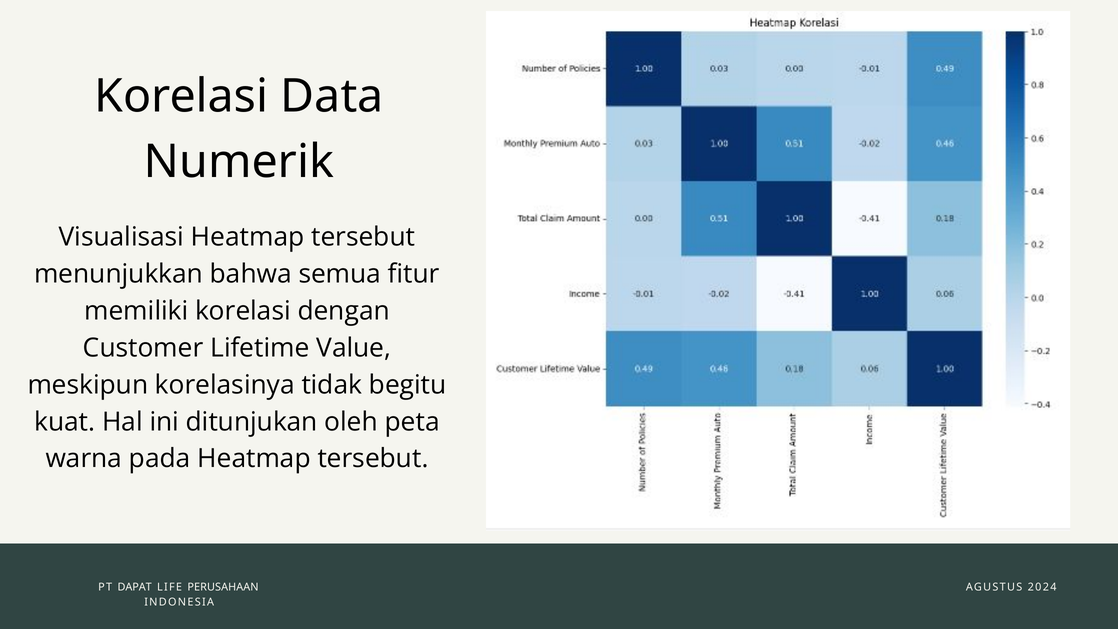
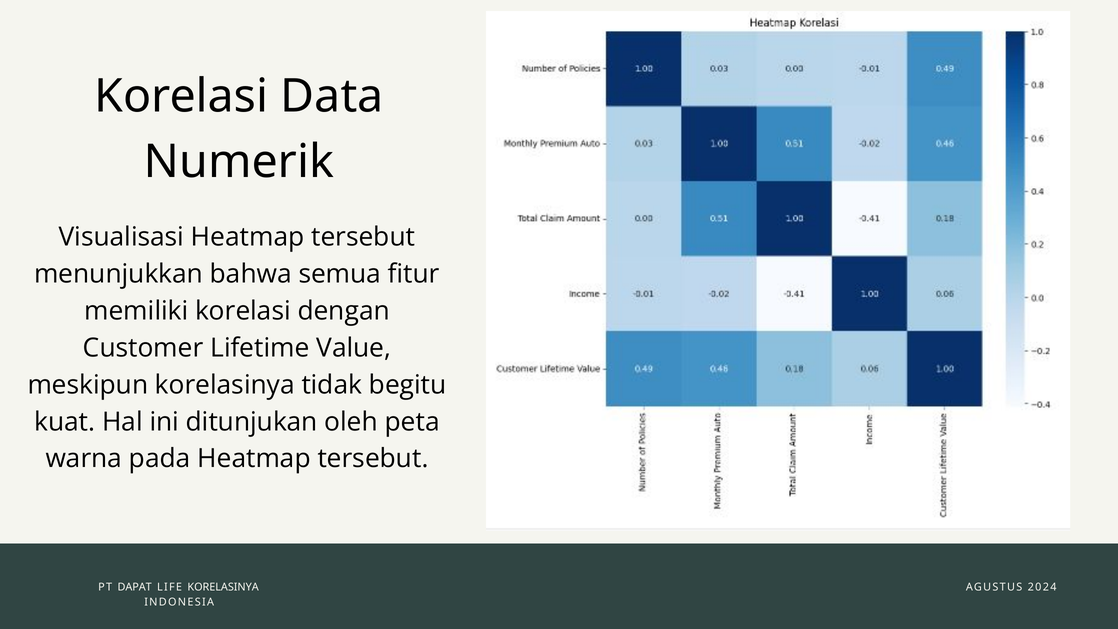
LIFE PERUSAHAAN: PERUSAHAAN -> KORELASINYA (223, 587)
